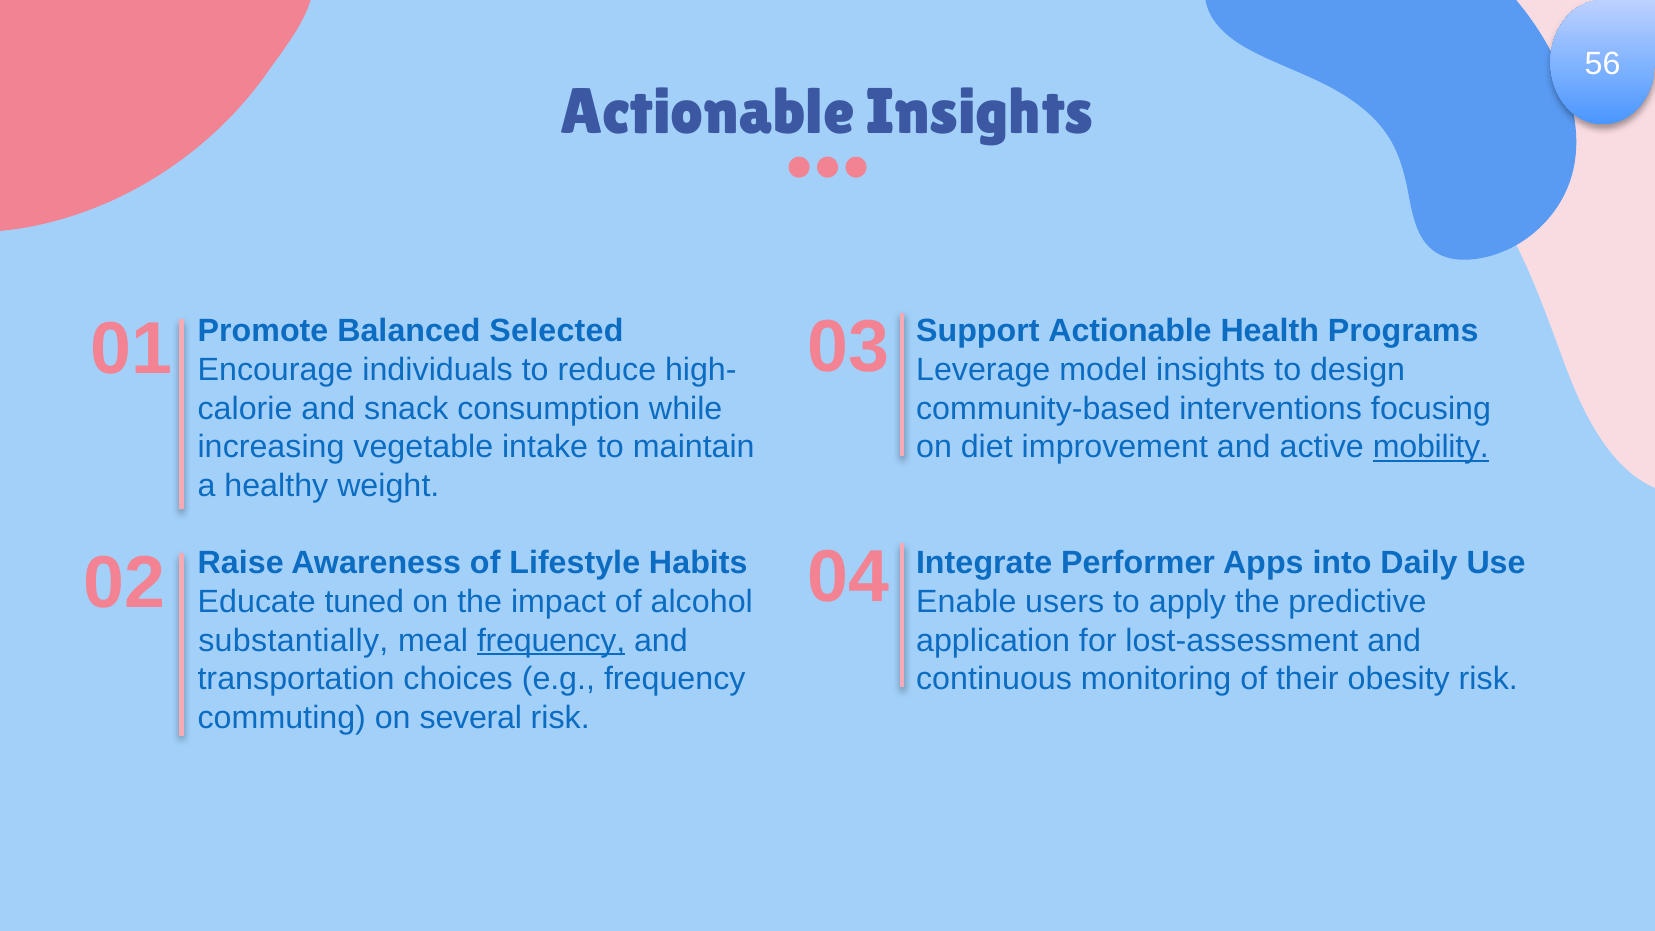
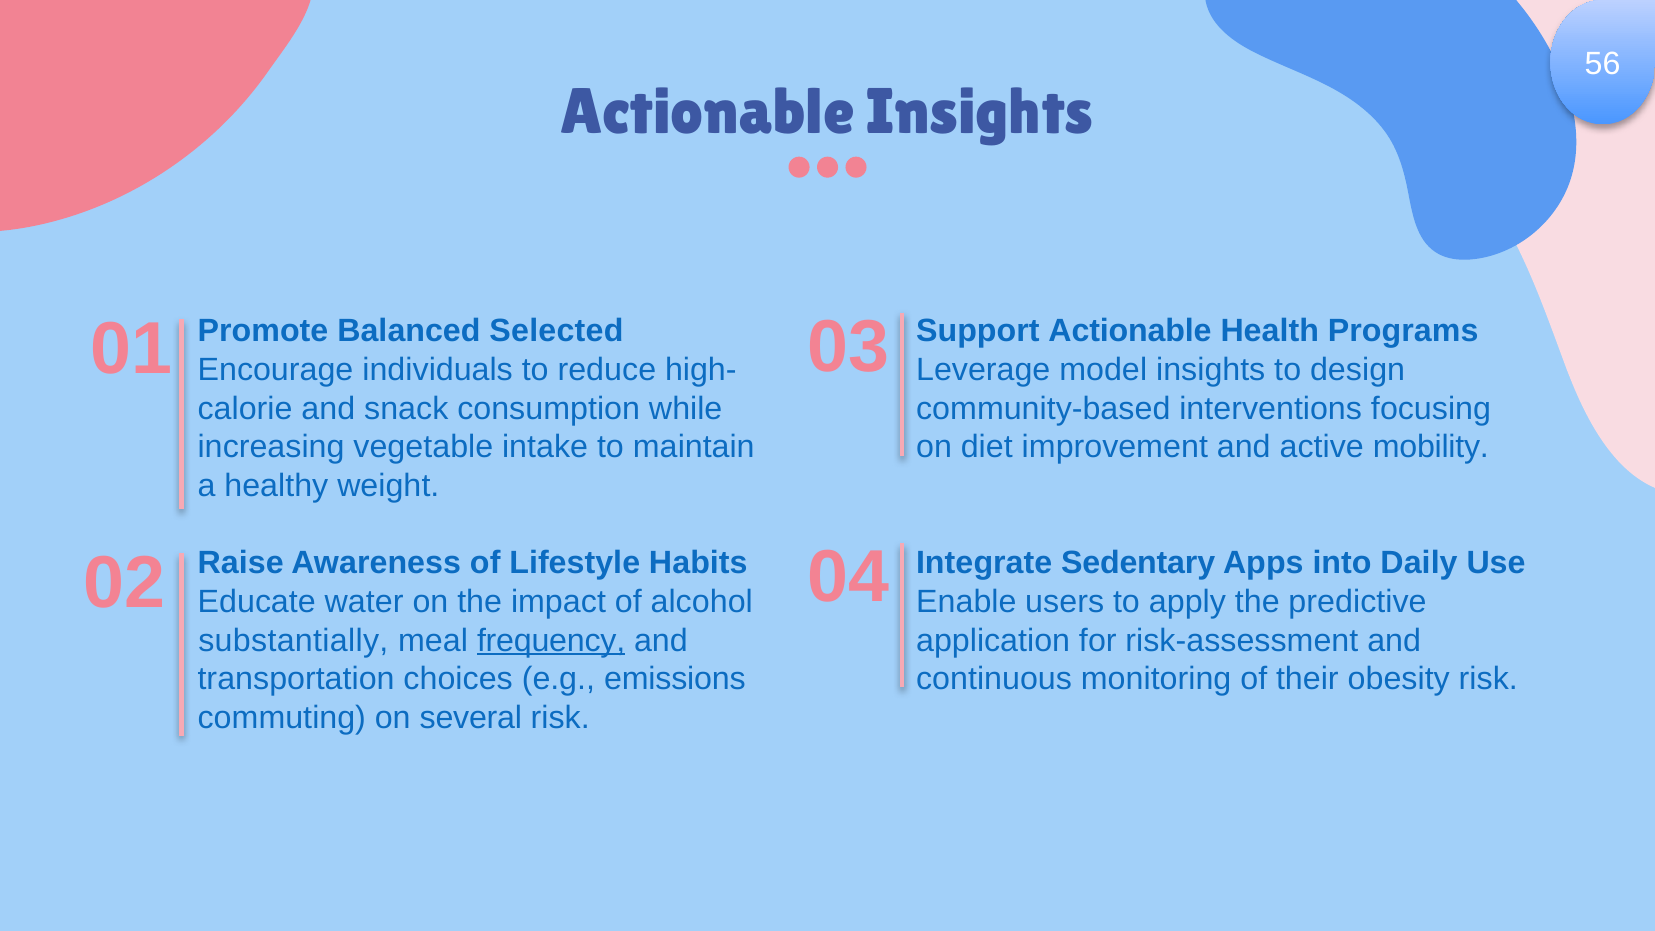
mobility underline: present -> none (1431, 447)
Performer: Performer -> Sedentary (1138, 563)
tuned: tuned -> water (364, 602)
lost-assessment: lost-assessment -> risk-assessment (1242, 640)
e.g frequency: frequency -> emissions (675, 679)
